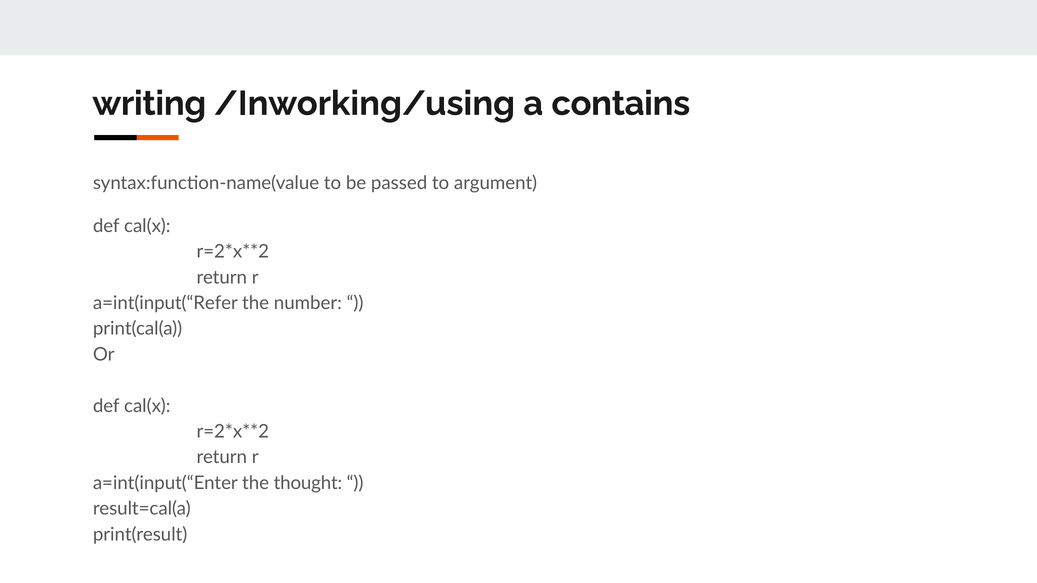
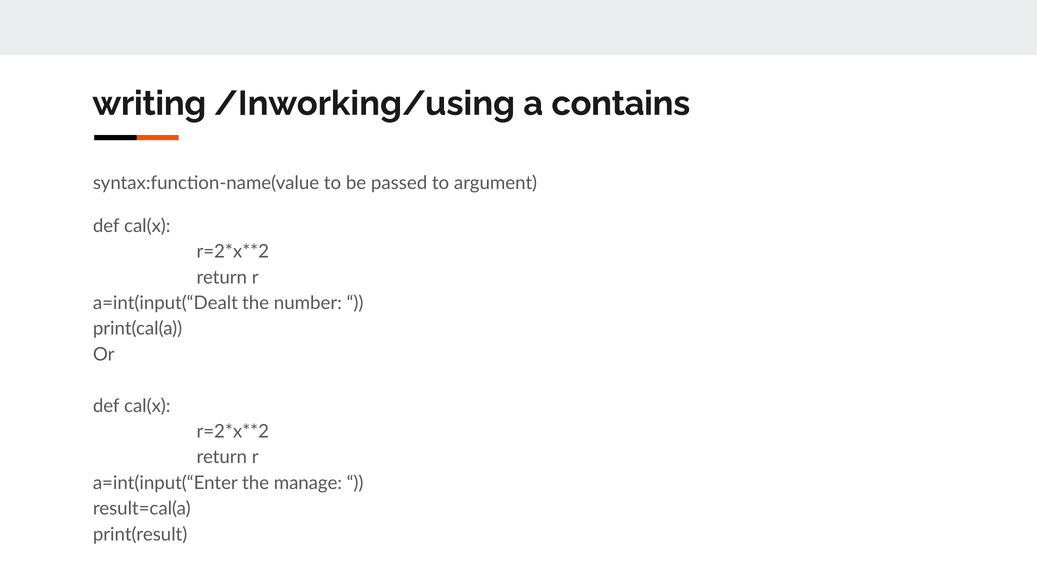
a=int(input(“Refer: a=int(input(“Refer -> a=int(input(“Dealt (165, 303)
thought: thought -> manage (308, 483)
